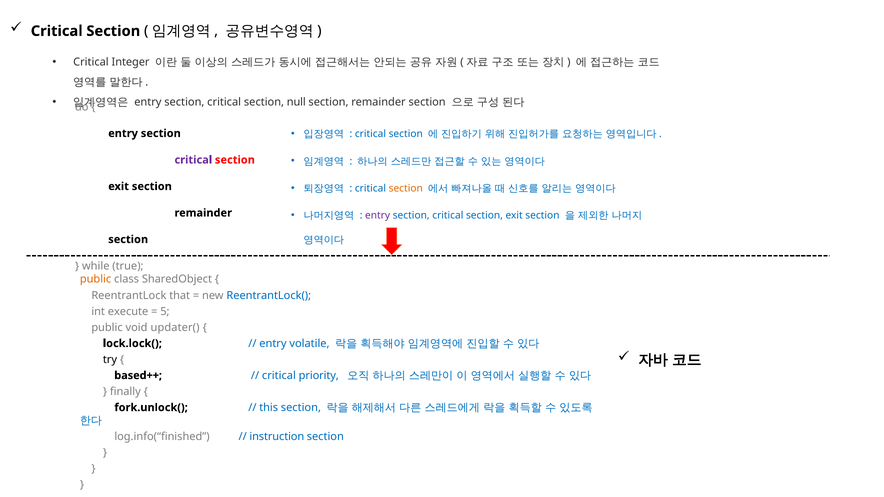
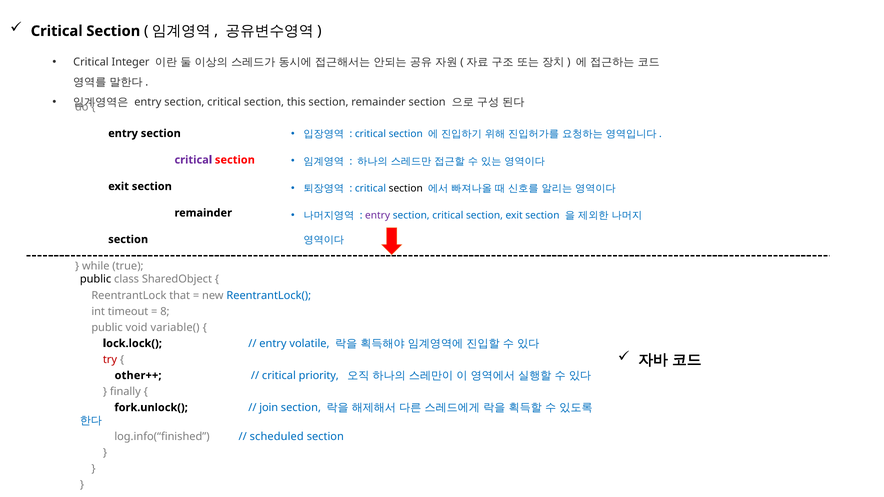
null: null -> this (296, 102)
section colour: orange -> black (406, 188)
public colour: orange -> black (96, 279)
execute: execute -> timeout (128, 312)
5: 5 -> 8 (165, 312)
updater(: updater( -> variable( (175, 328)
try colour: black -> red (110, 360)
based++: based++ -> other++ (138, 376)
this: this -> join (269, 408)
instruction: instruction -> scheduled (277, 437)
